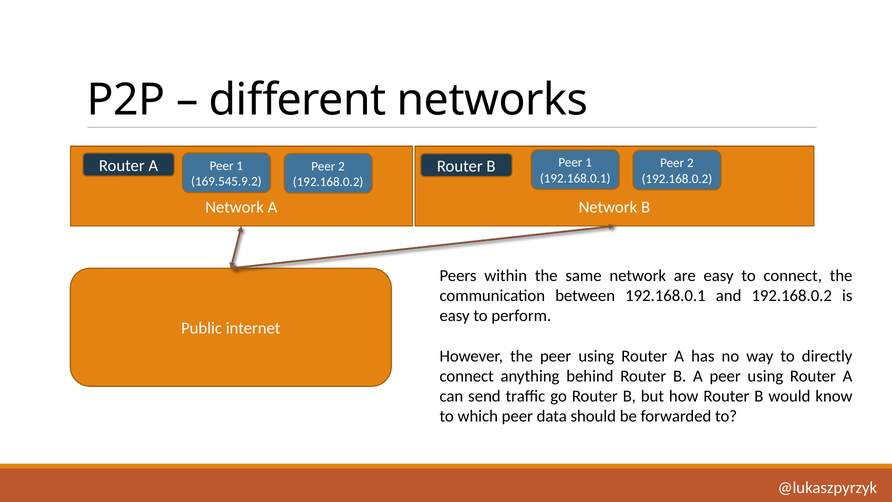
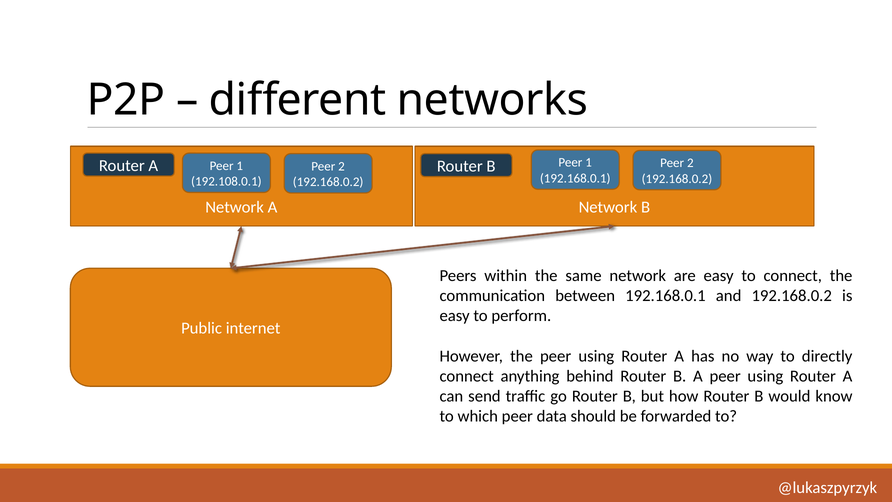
169.545.9.2: 169.545.9.2 -> 192.108.0.1 (226, 181)
